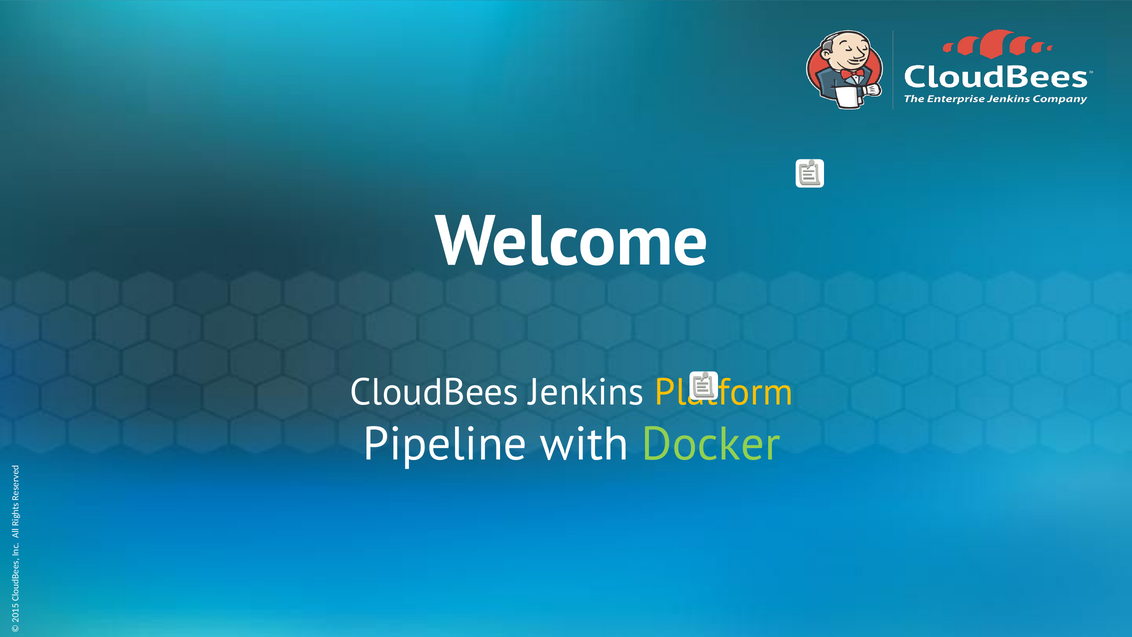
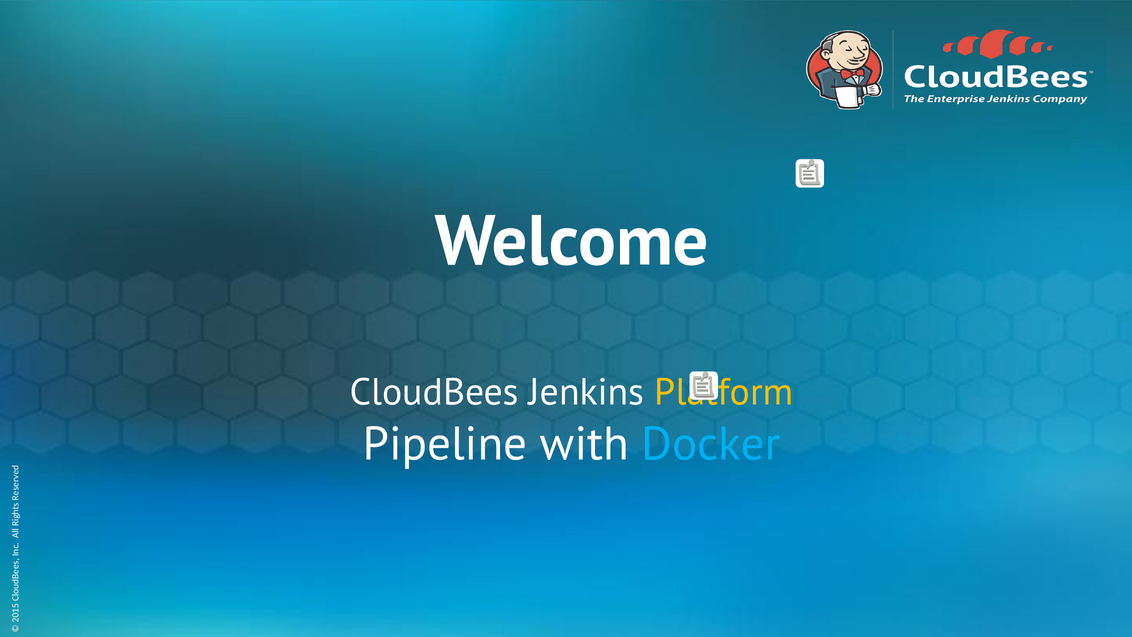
Docker colour: light green -> light blue (711, 444)
